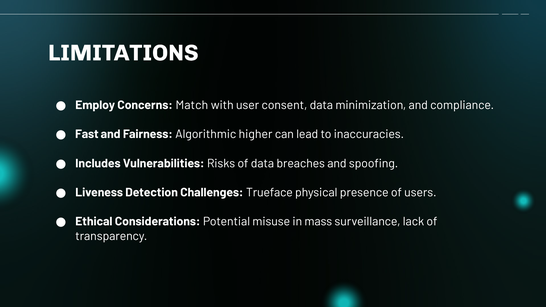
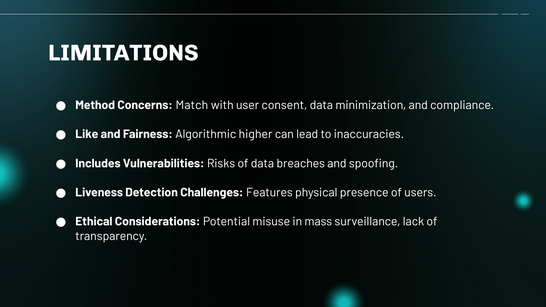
Employ: Employ -> Method (95, 105)
Fast: Fast -> Like (87, 134)
Trueface: Trueface -> Features (269, 193)
